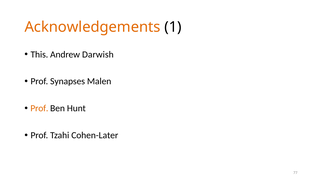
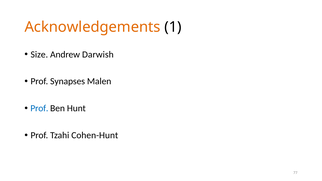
This: This -> Size (39, 54)
Prof colour: orange -> blue (39, 108)
Cohen-Later: Cohen-Later -> Cohen-Hunt (95, 135)
